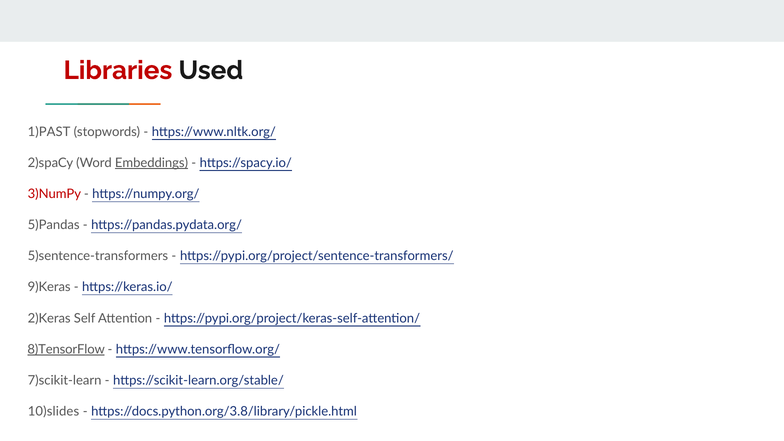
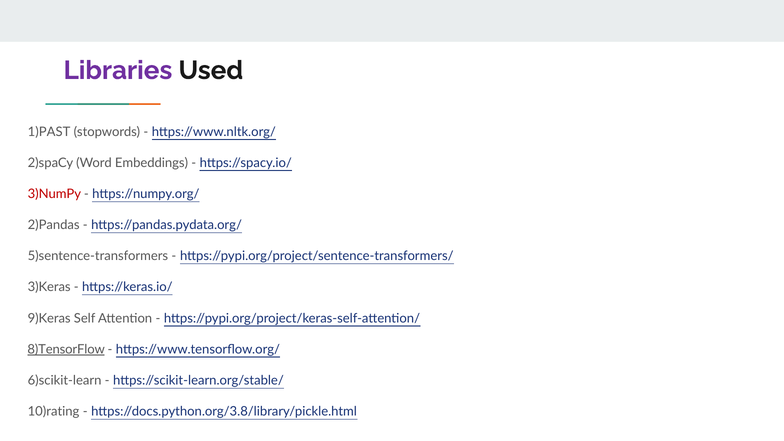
Libraries colour: red -> purple (118, 70)
Embeddings underline: present -> none (151, 163)
5)Pandas: 5)Pandas -> 2)Pandas (54, 225)
9)Keras: 9)Keras -> 3)Keras (49, 287)
2)Keras: 2)Keras -> 9)Keras (49, 318)
7)scikit-learn: 7)scikit-learn -> 6)scikit-learn (65, 380)
10)slides: 10)slides -> 10)rating (54, 412)
